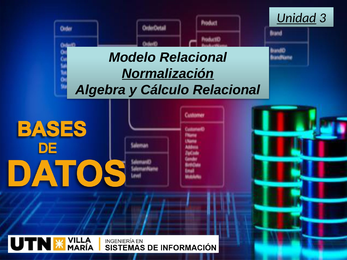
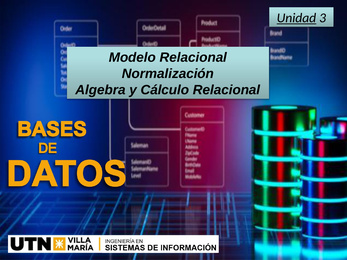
Normalización underline: present -> none (168, 74)
